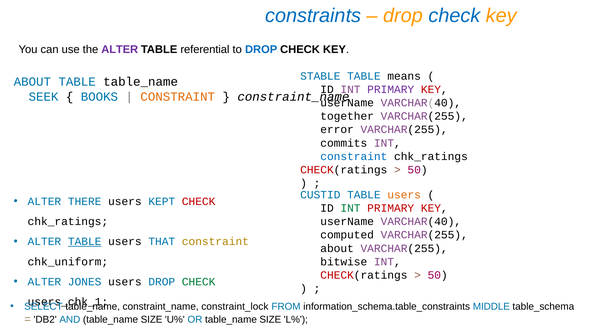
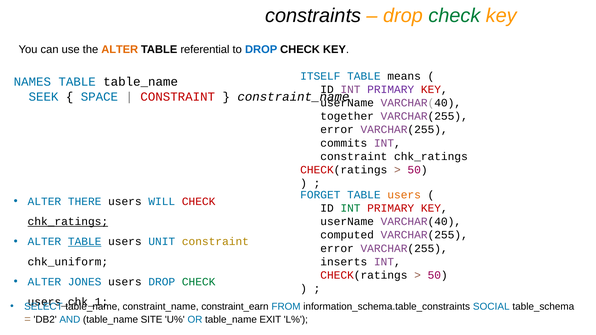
constraints colour: blue -> black (313, 16)
check colour: blue -> green (454, 16)
ALTER colour: purple -> orange (120, 50)
STABLE: STABLE -> ITSELF (320, 76)
ABOUT: ABOUT -> NAMES (32, 82)
BOOKS: BOOKS -> SPACE (99, 97)
CONSTRAINT colour: orange -> red (178, 97)
constraint colour: blue -> black (354, 157)
CUSTID: CUSTID -> FORGET (320, 195)
KEPT: KEPT -> WILL (162, 202)
chk_ratings underline: none -> present (68, 222)
THAT: THAT -> UNIT (162, 242)
about: about -> error (337, 249)
bitwise: bitwise -> inserts (344, 262)
constraint_lock: constraint_lock -> constraint_earn (235, 307)
MIDDLE: MIDDLE -> SOCIAL (491, 307)
AND table_name SIZE: SIZE -> SITE (152, 320)
OR table_name SIZE: SIZE -> EXIT (270, 320)
